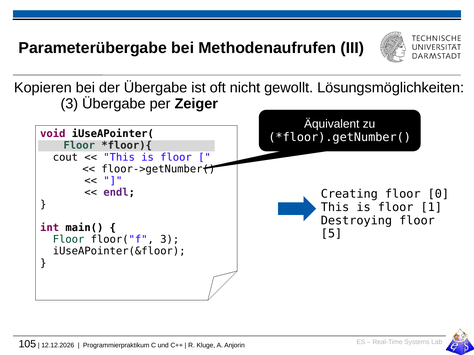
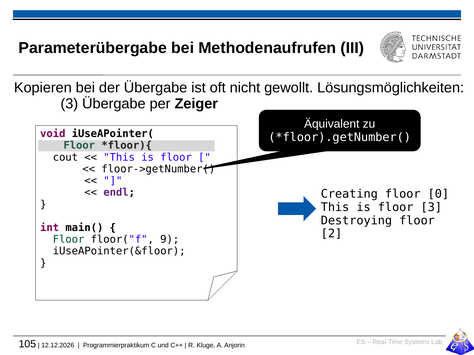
floor 1: 1 -> 3 (431, 208)
5: 5 -> 2 (331, 234)
floor("f 3: 3 -> 9 (170, 240)
